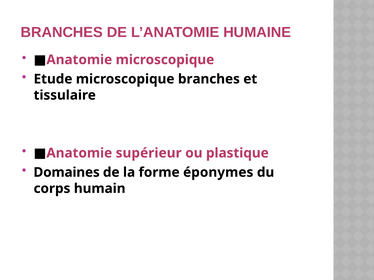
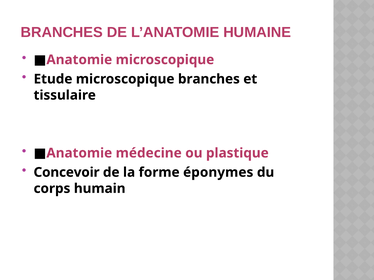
supérieur: supérieur -> médecine (149, 153)
Domaines: Domaines -> Concevoir (67, 173)
